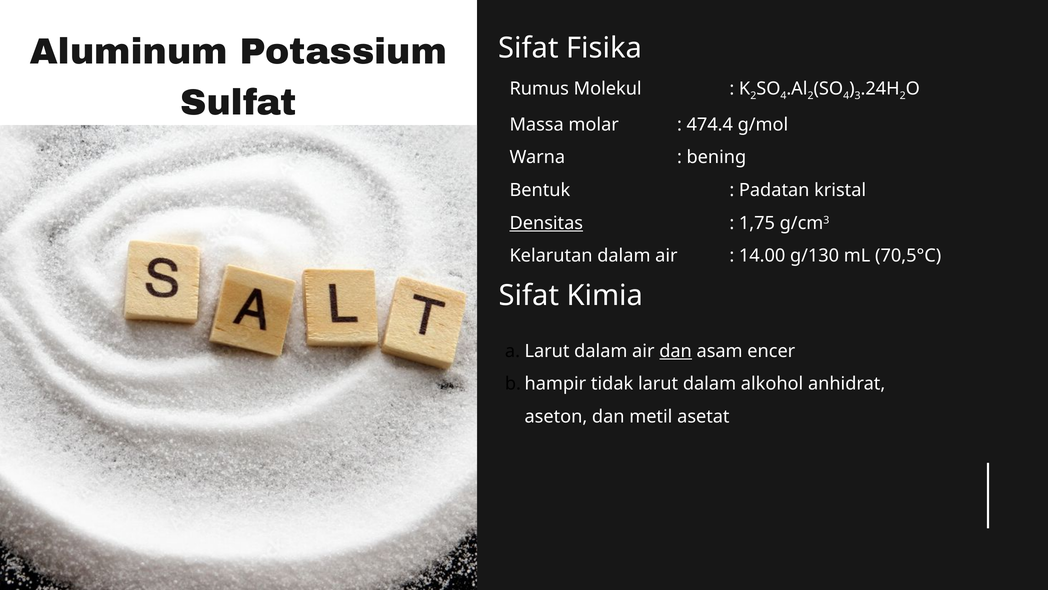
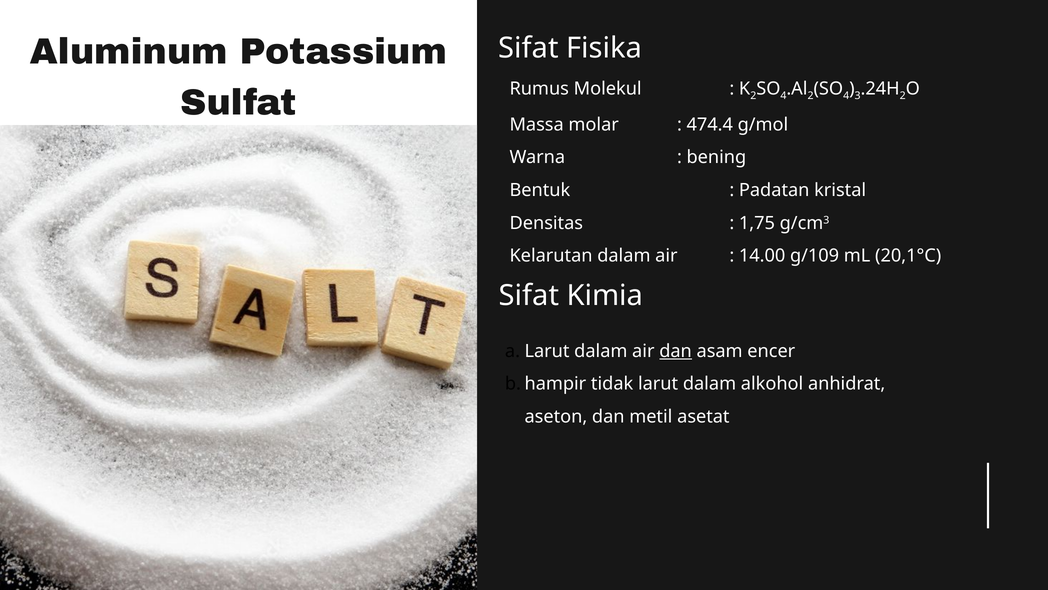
Densitas underline: present -> none (546, 223)
g/130: g/130 -> g/109 (815, 256)
70,5°C: 70,5°C -> 20,1°C (908, 256)
